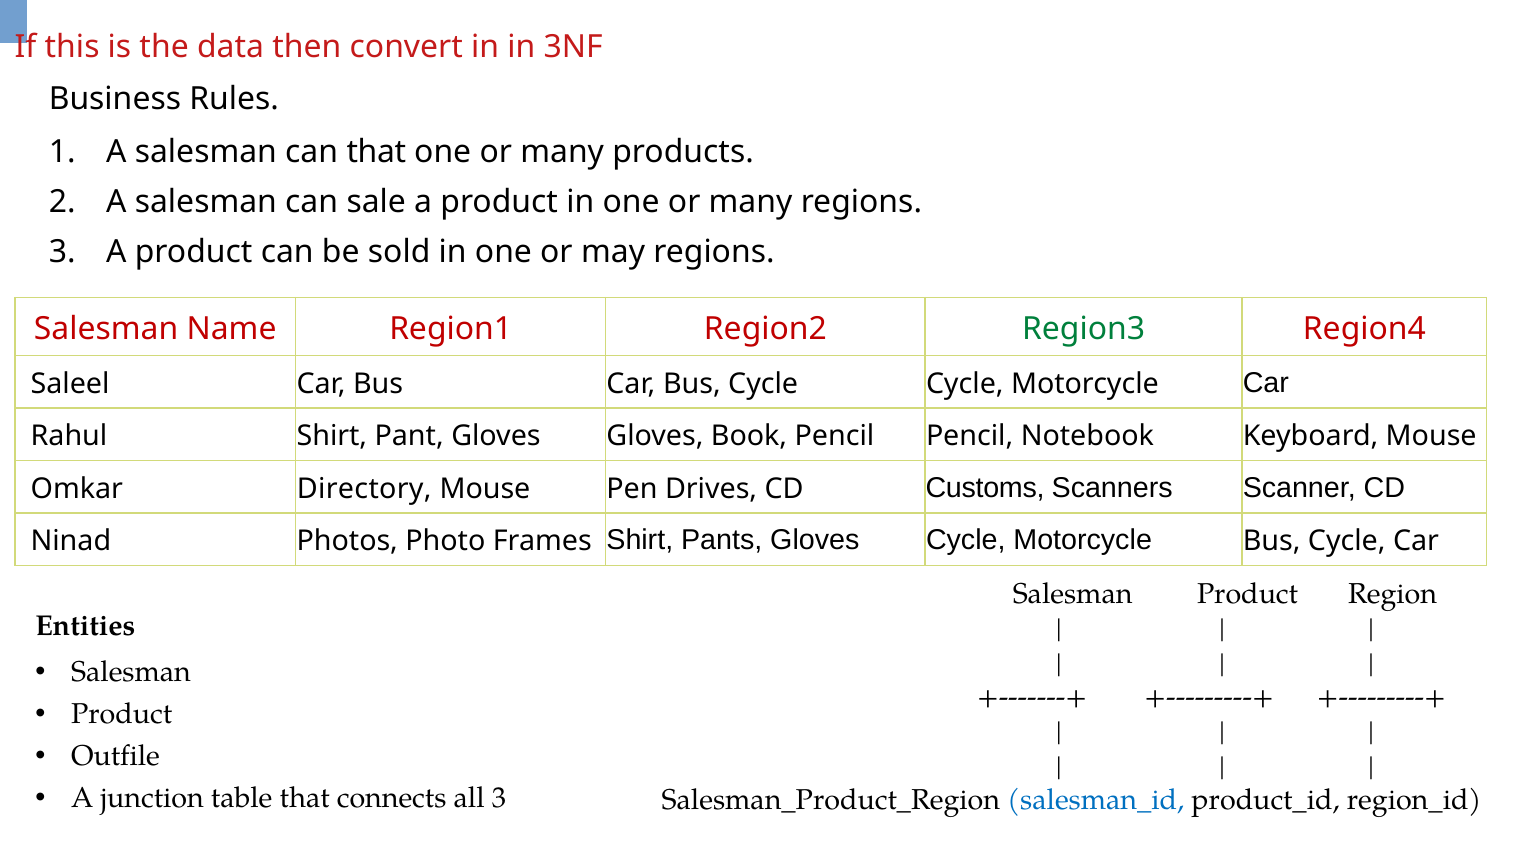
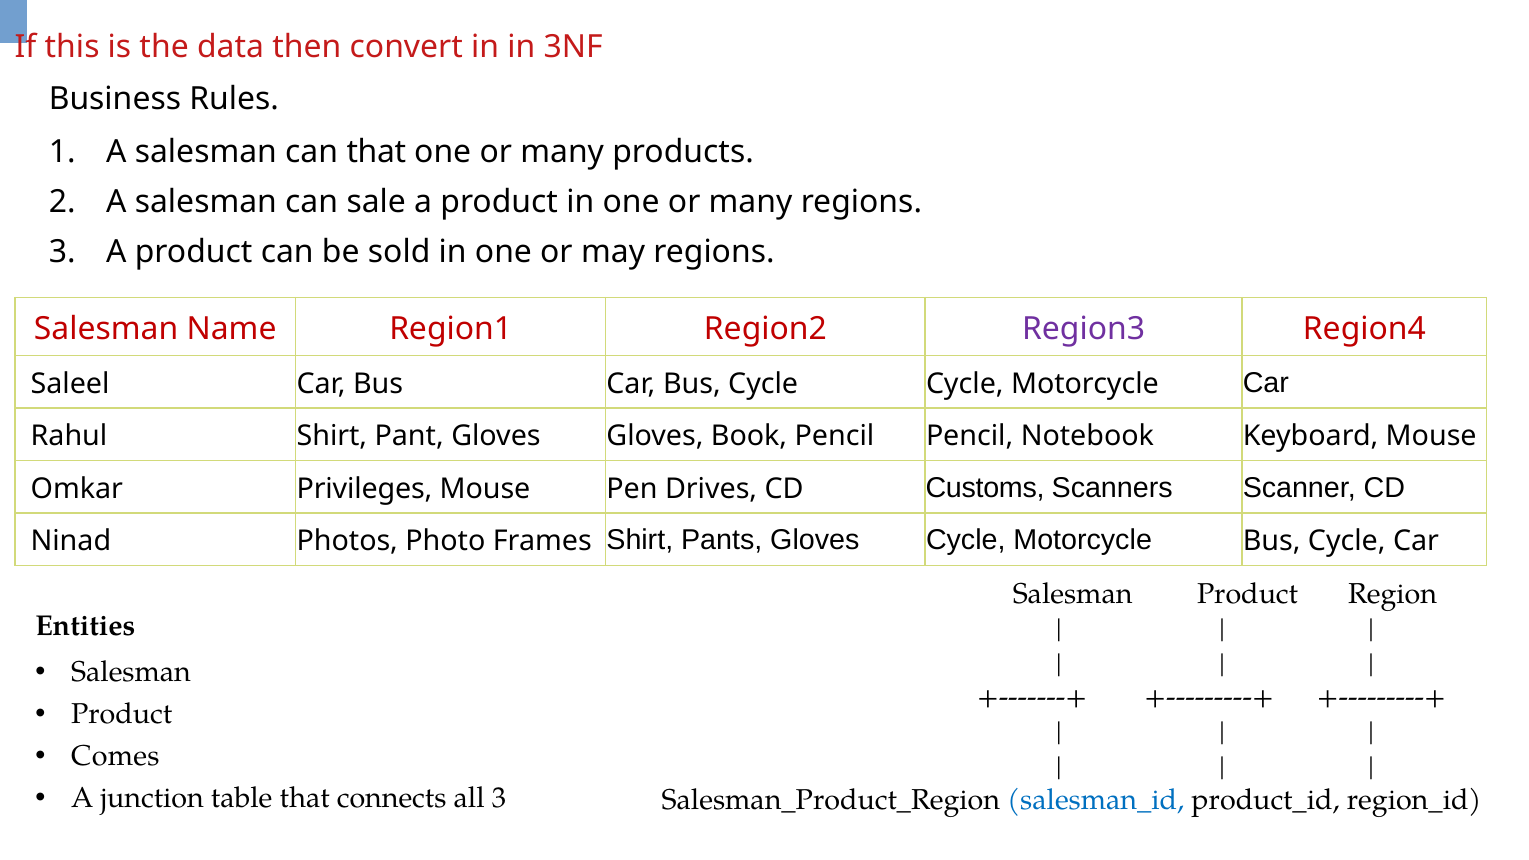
Region3 colour: green -> purple (1084, 329)
Directory: Directory -> Privileges (364, 489)
Outfile: Outfile -> Comes (115, 756)
